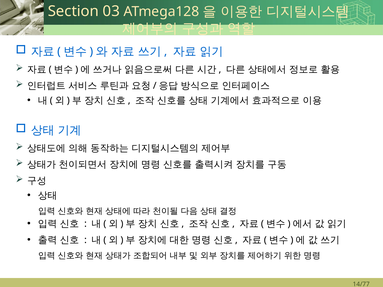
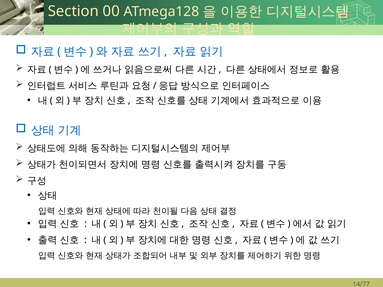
03: 03 -> 00 (111, 11)
